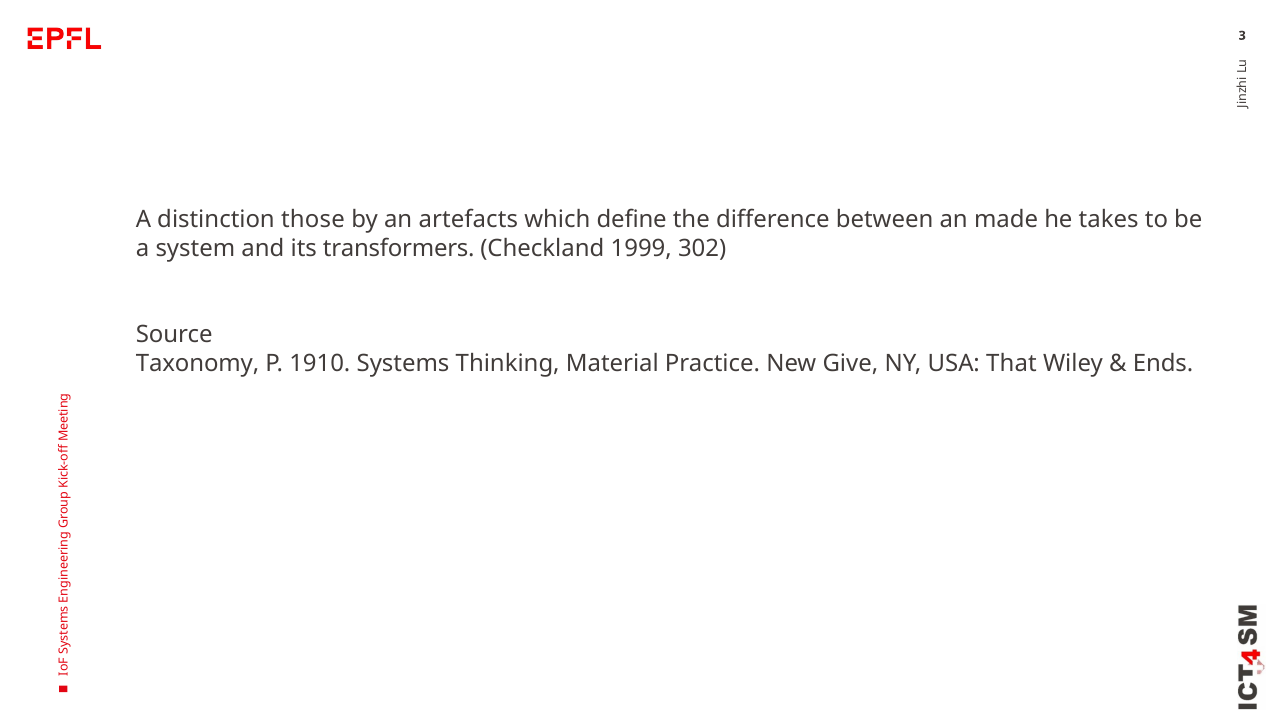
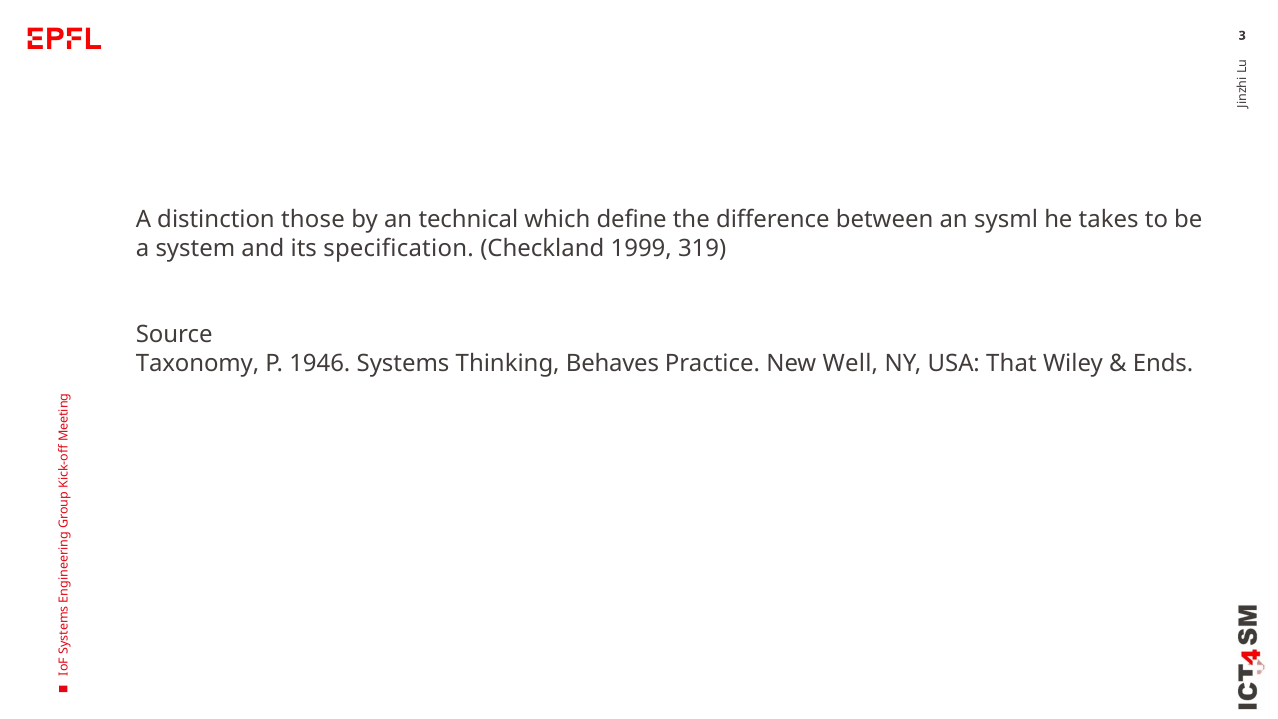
artefacts: artefacts -> technical (468, 219)
made: made -> sysml (1006, 219)
transformers: transformers -> specification (399, 248)
302: 302 -> 319 (702, 248)
1910: 1910 -> 1946 (320, 363)
Material: Material -> Behaves (612, 363)
Give: Give -> Well (850, 363)
